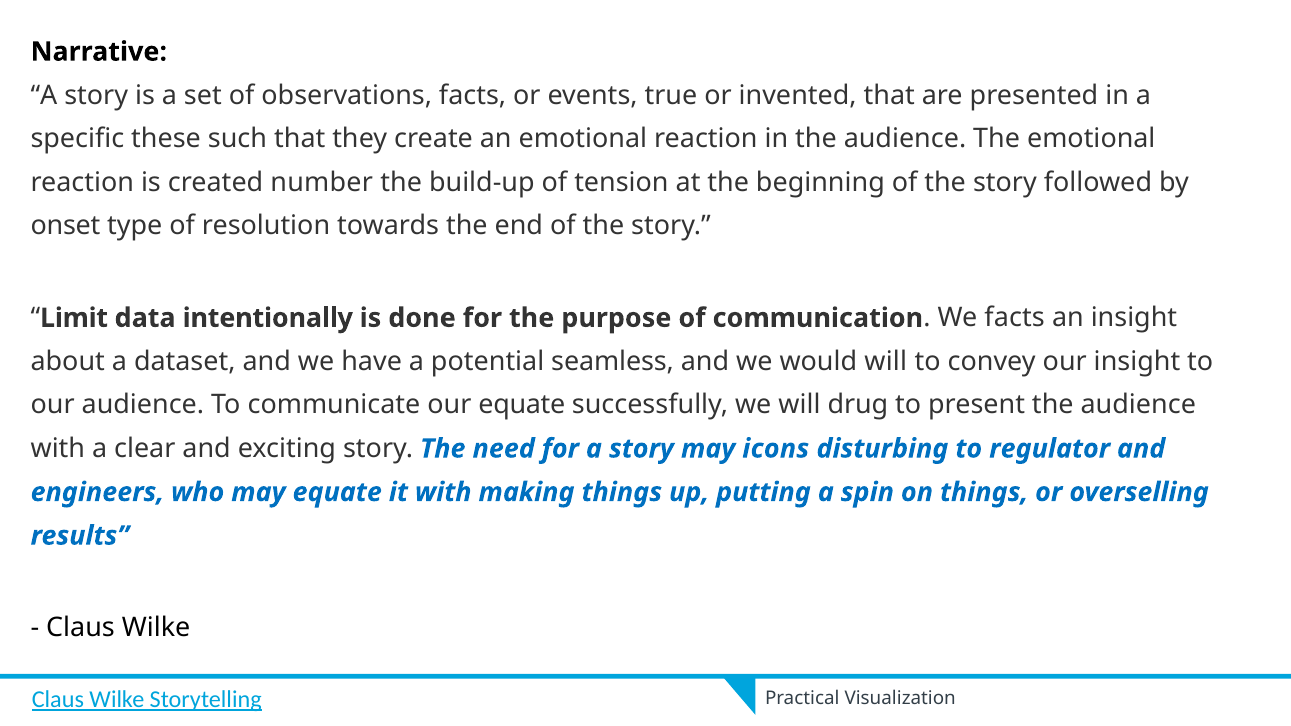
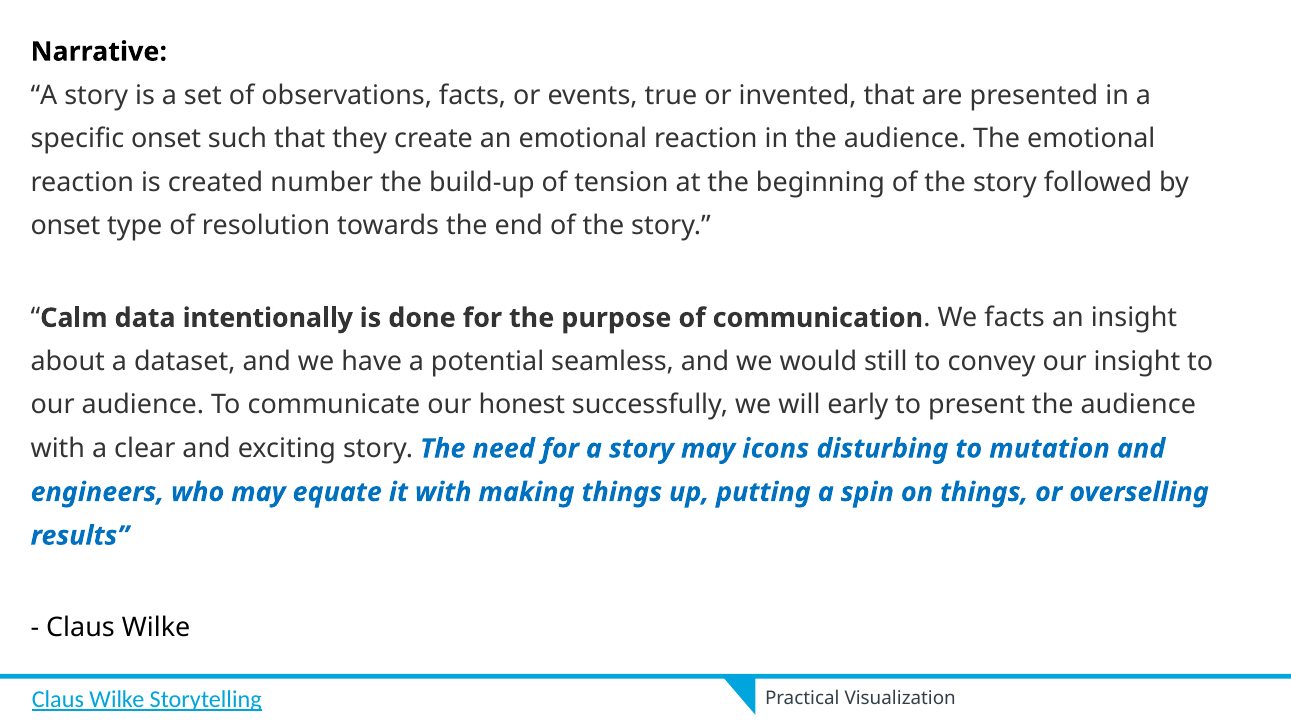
specific these: these -> onset (166, 139)
Limit: Limit -> Calm (74, 318)
would will: will -> still (886, 362)
our equate: equate -> honest (522, 405)
drug: drug -> early (858, 405)
regulator: regulator -> mutation (1050, 449)
